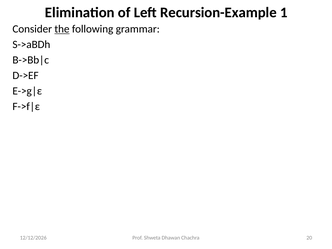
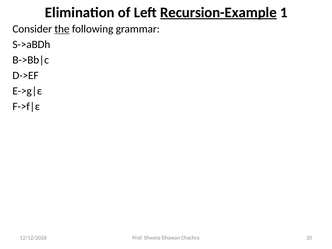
Recursion-Example underline: none -> present (218, 12)
